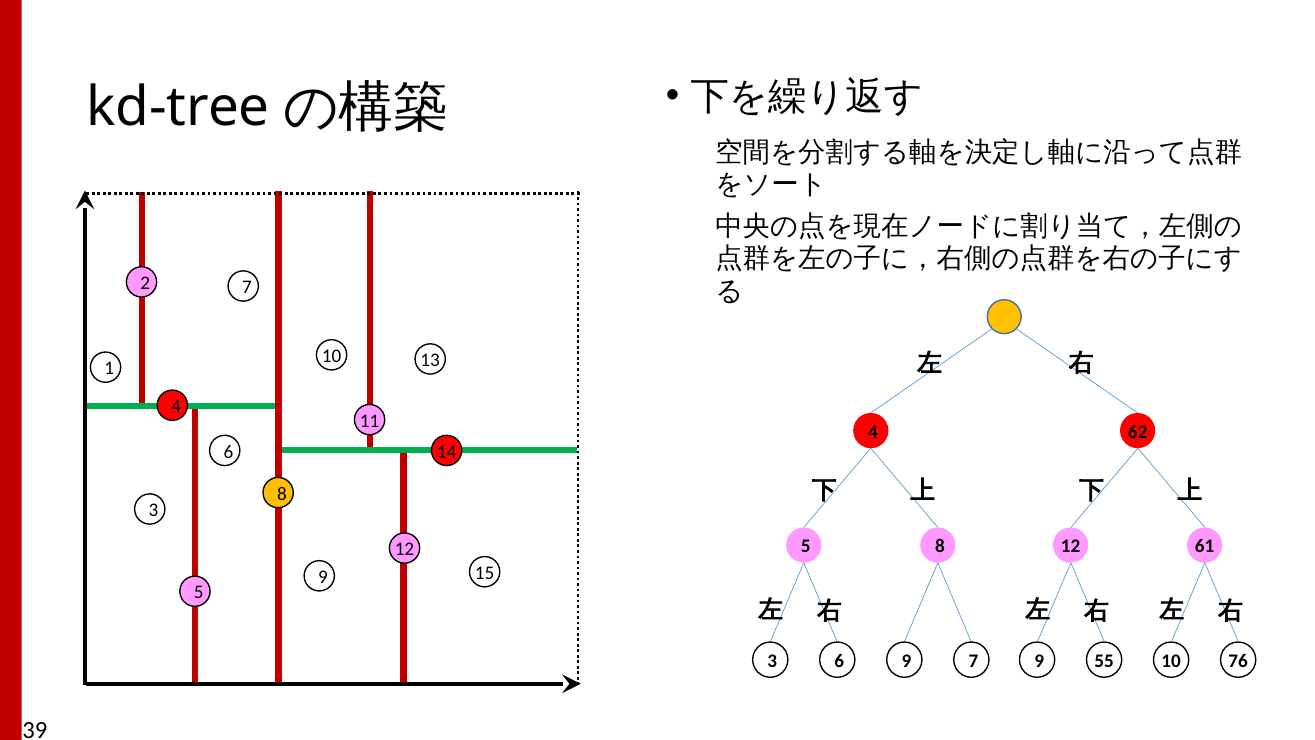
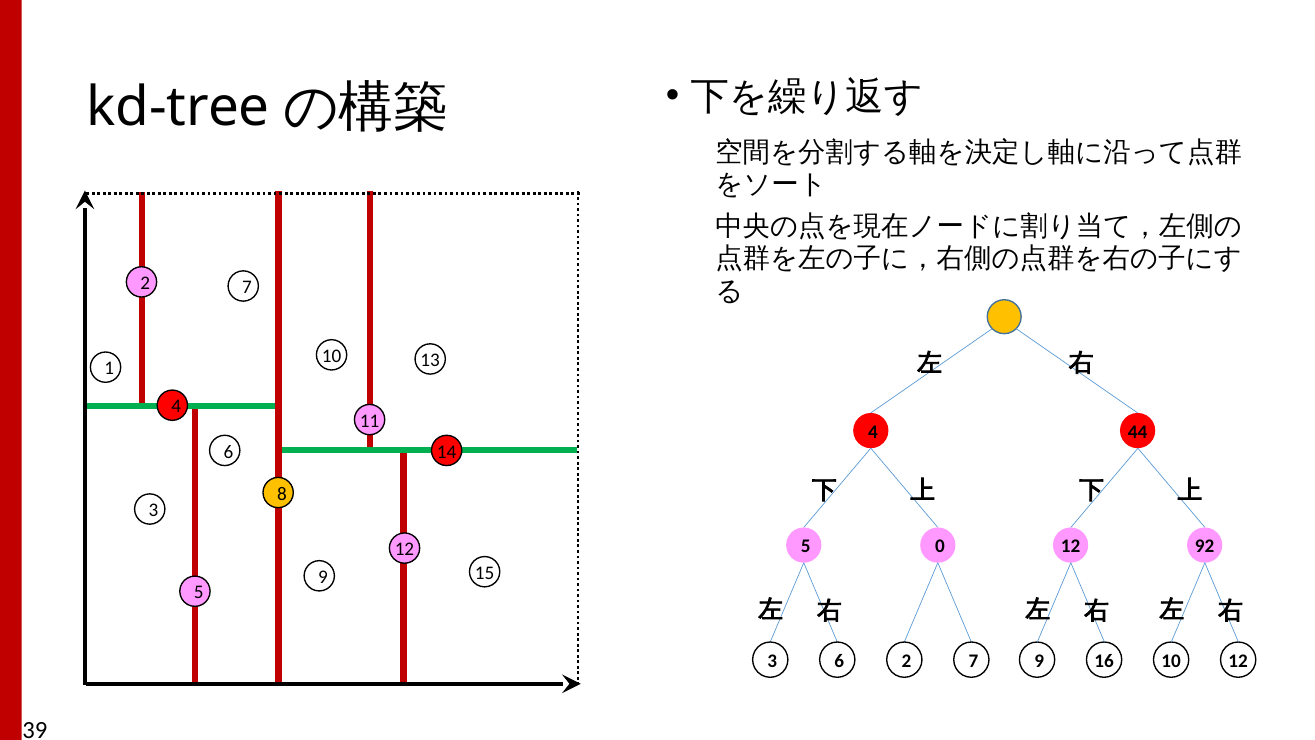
62: 62 -> 44 (1138, 432)
5 8: 8 -> 0 (940, 546)
61: 61 -> 92 (1205, 546)
6 9: 9 -> 2 (906, 661)
55: 55 -> 16 (1104, 661)
10 76: 76 -> 12 (1238, 661)
